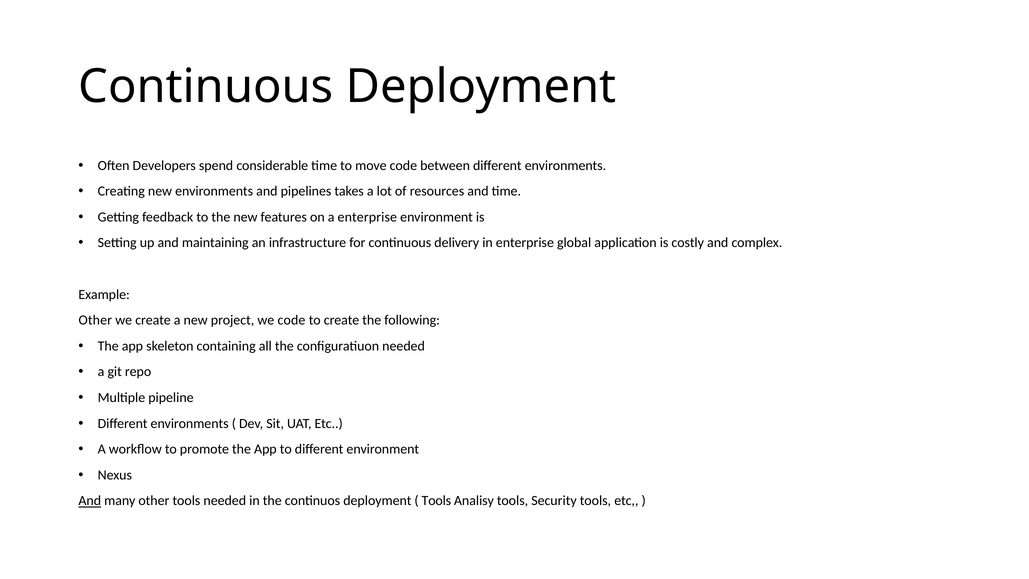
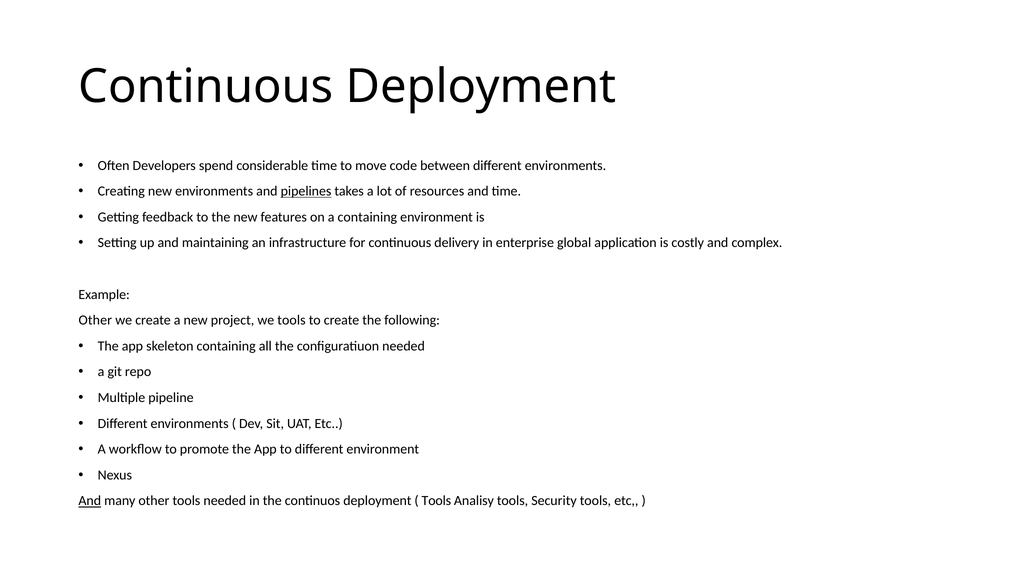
pipelines underline: none -> present (306, 191)
a enterprise: enterprise -> containing (367, 217)
we code: code -> tools (291, 320)
